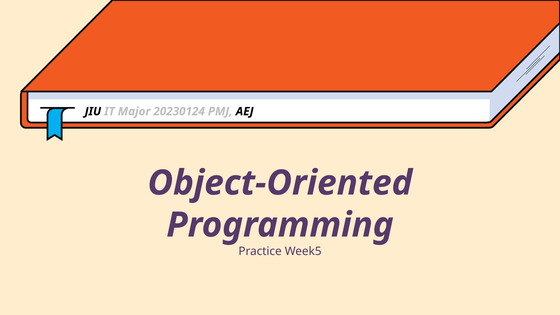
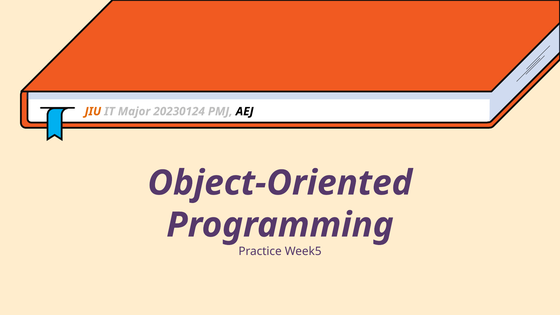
JIU colour: black -> orange (93, 111)
